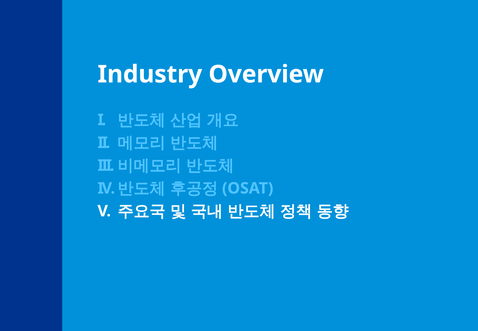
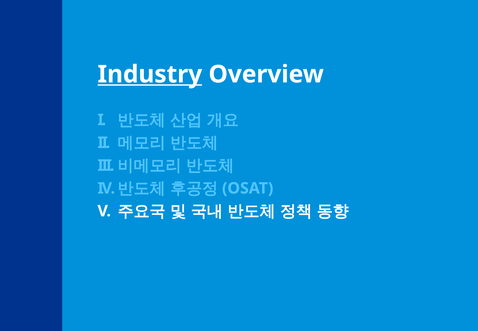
Industry underline: none -> present (150, 74)
